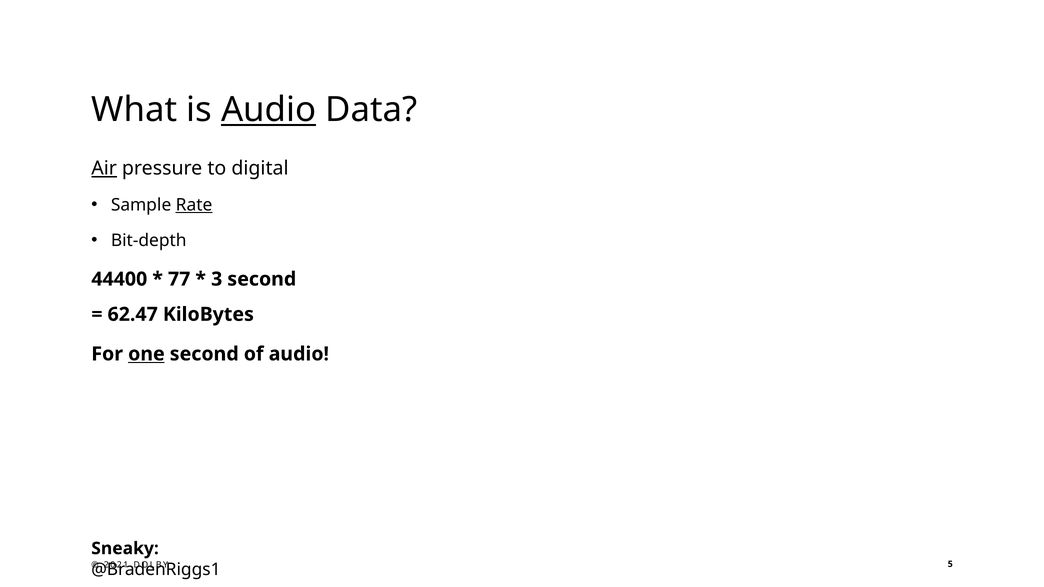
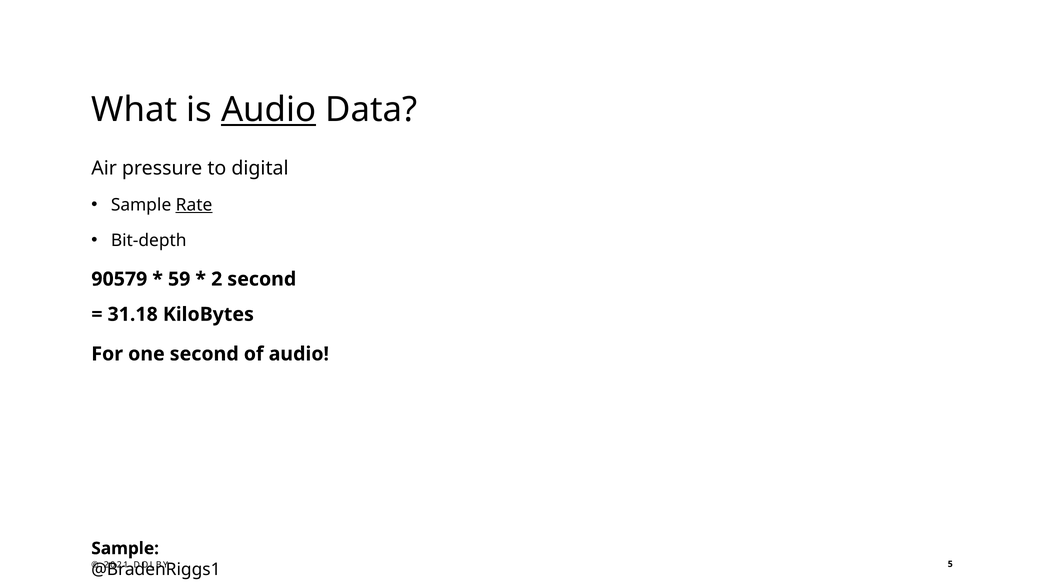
Air underline: present -> none (104, 168)
44400: 44400 -> 90579 (119, 279)
77: 77 -> 59 (179, 279)
3: 3 -> 2 (217, 279)
62.47: 62.47 -> 31.18 (133, 315)
one underline: present -> none (146, 354)
Sneaky: Sneaky -> Sample (125, 549)
